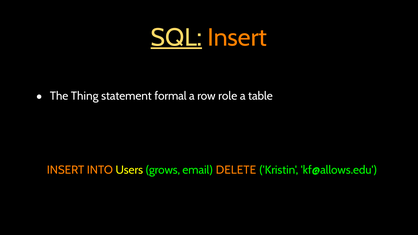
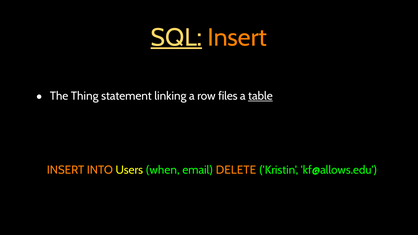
formal: formal -> linking (170, 96)
role: role -> files (228, 96)
table underline: none -> present (260, 96)
grows: grows -> when (163, 170)
